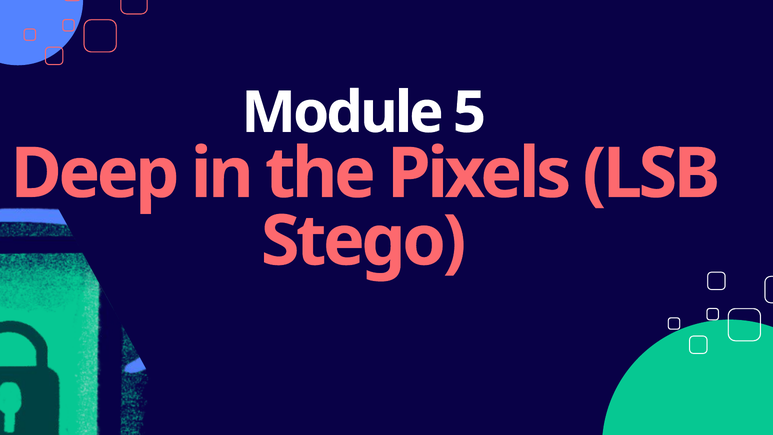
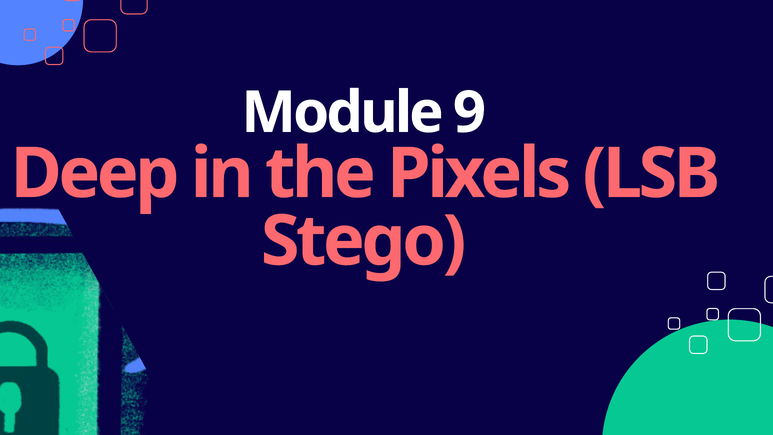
5: 5 -> 9 (469, 113)
